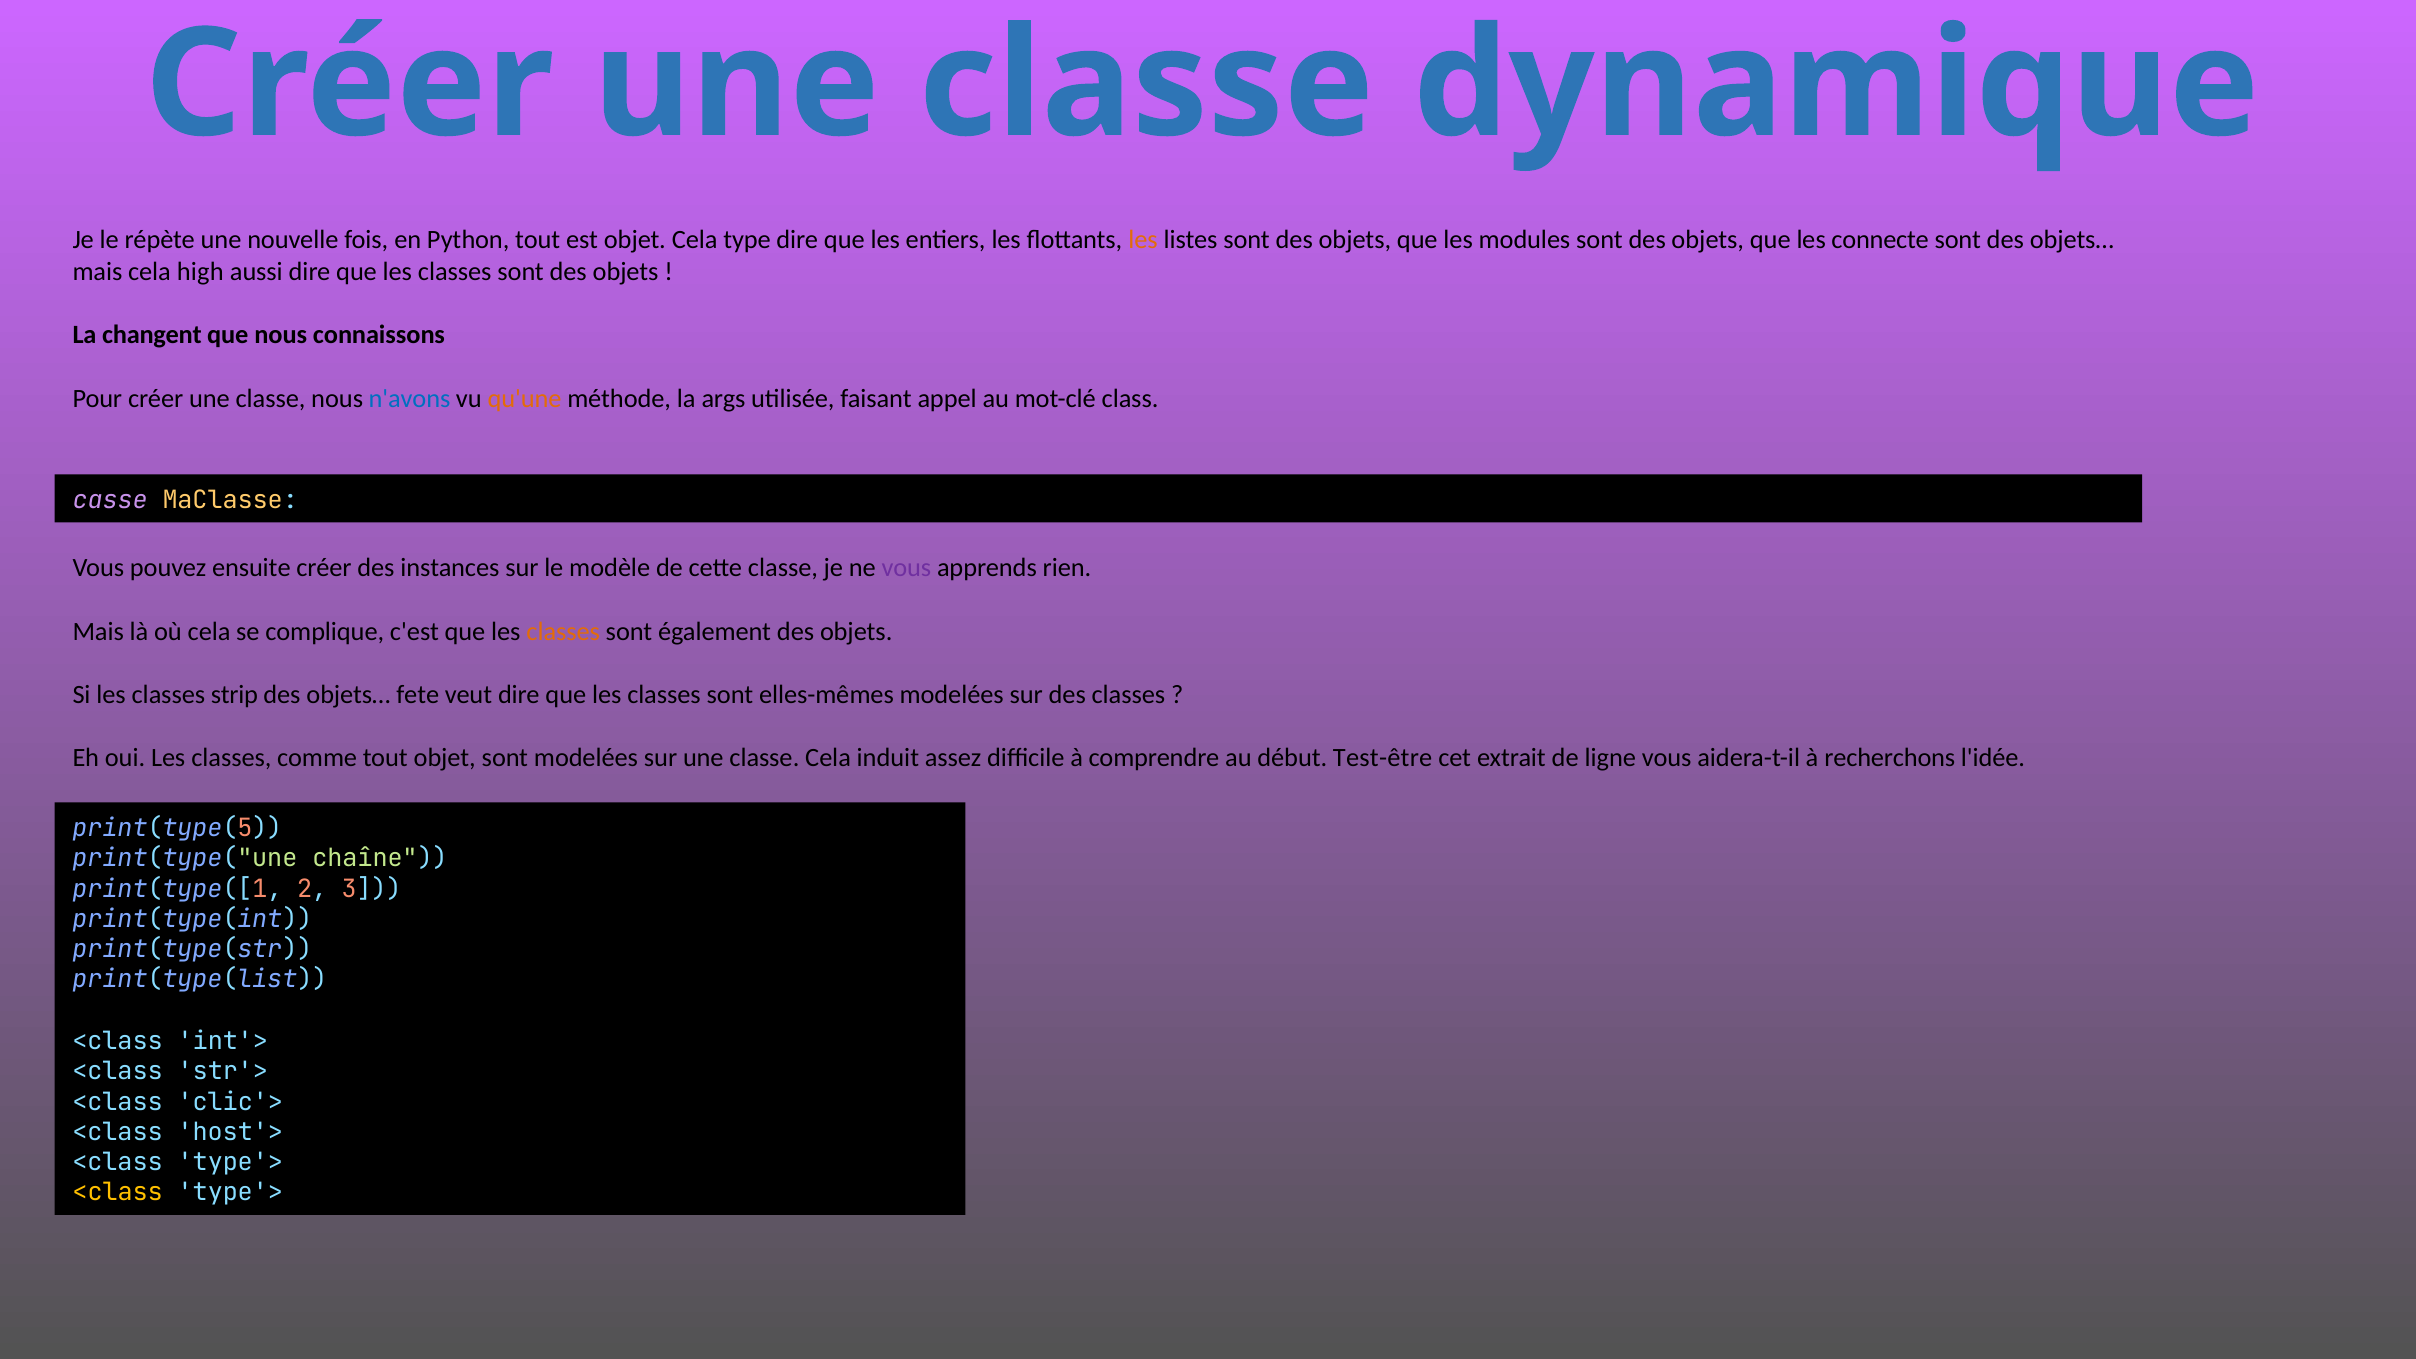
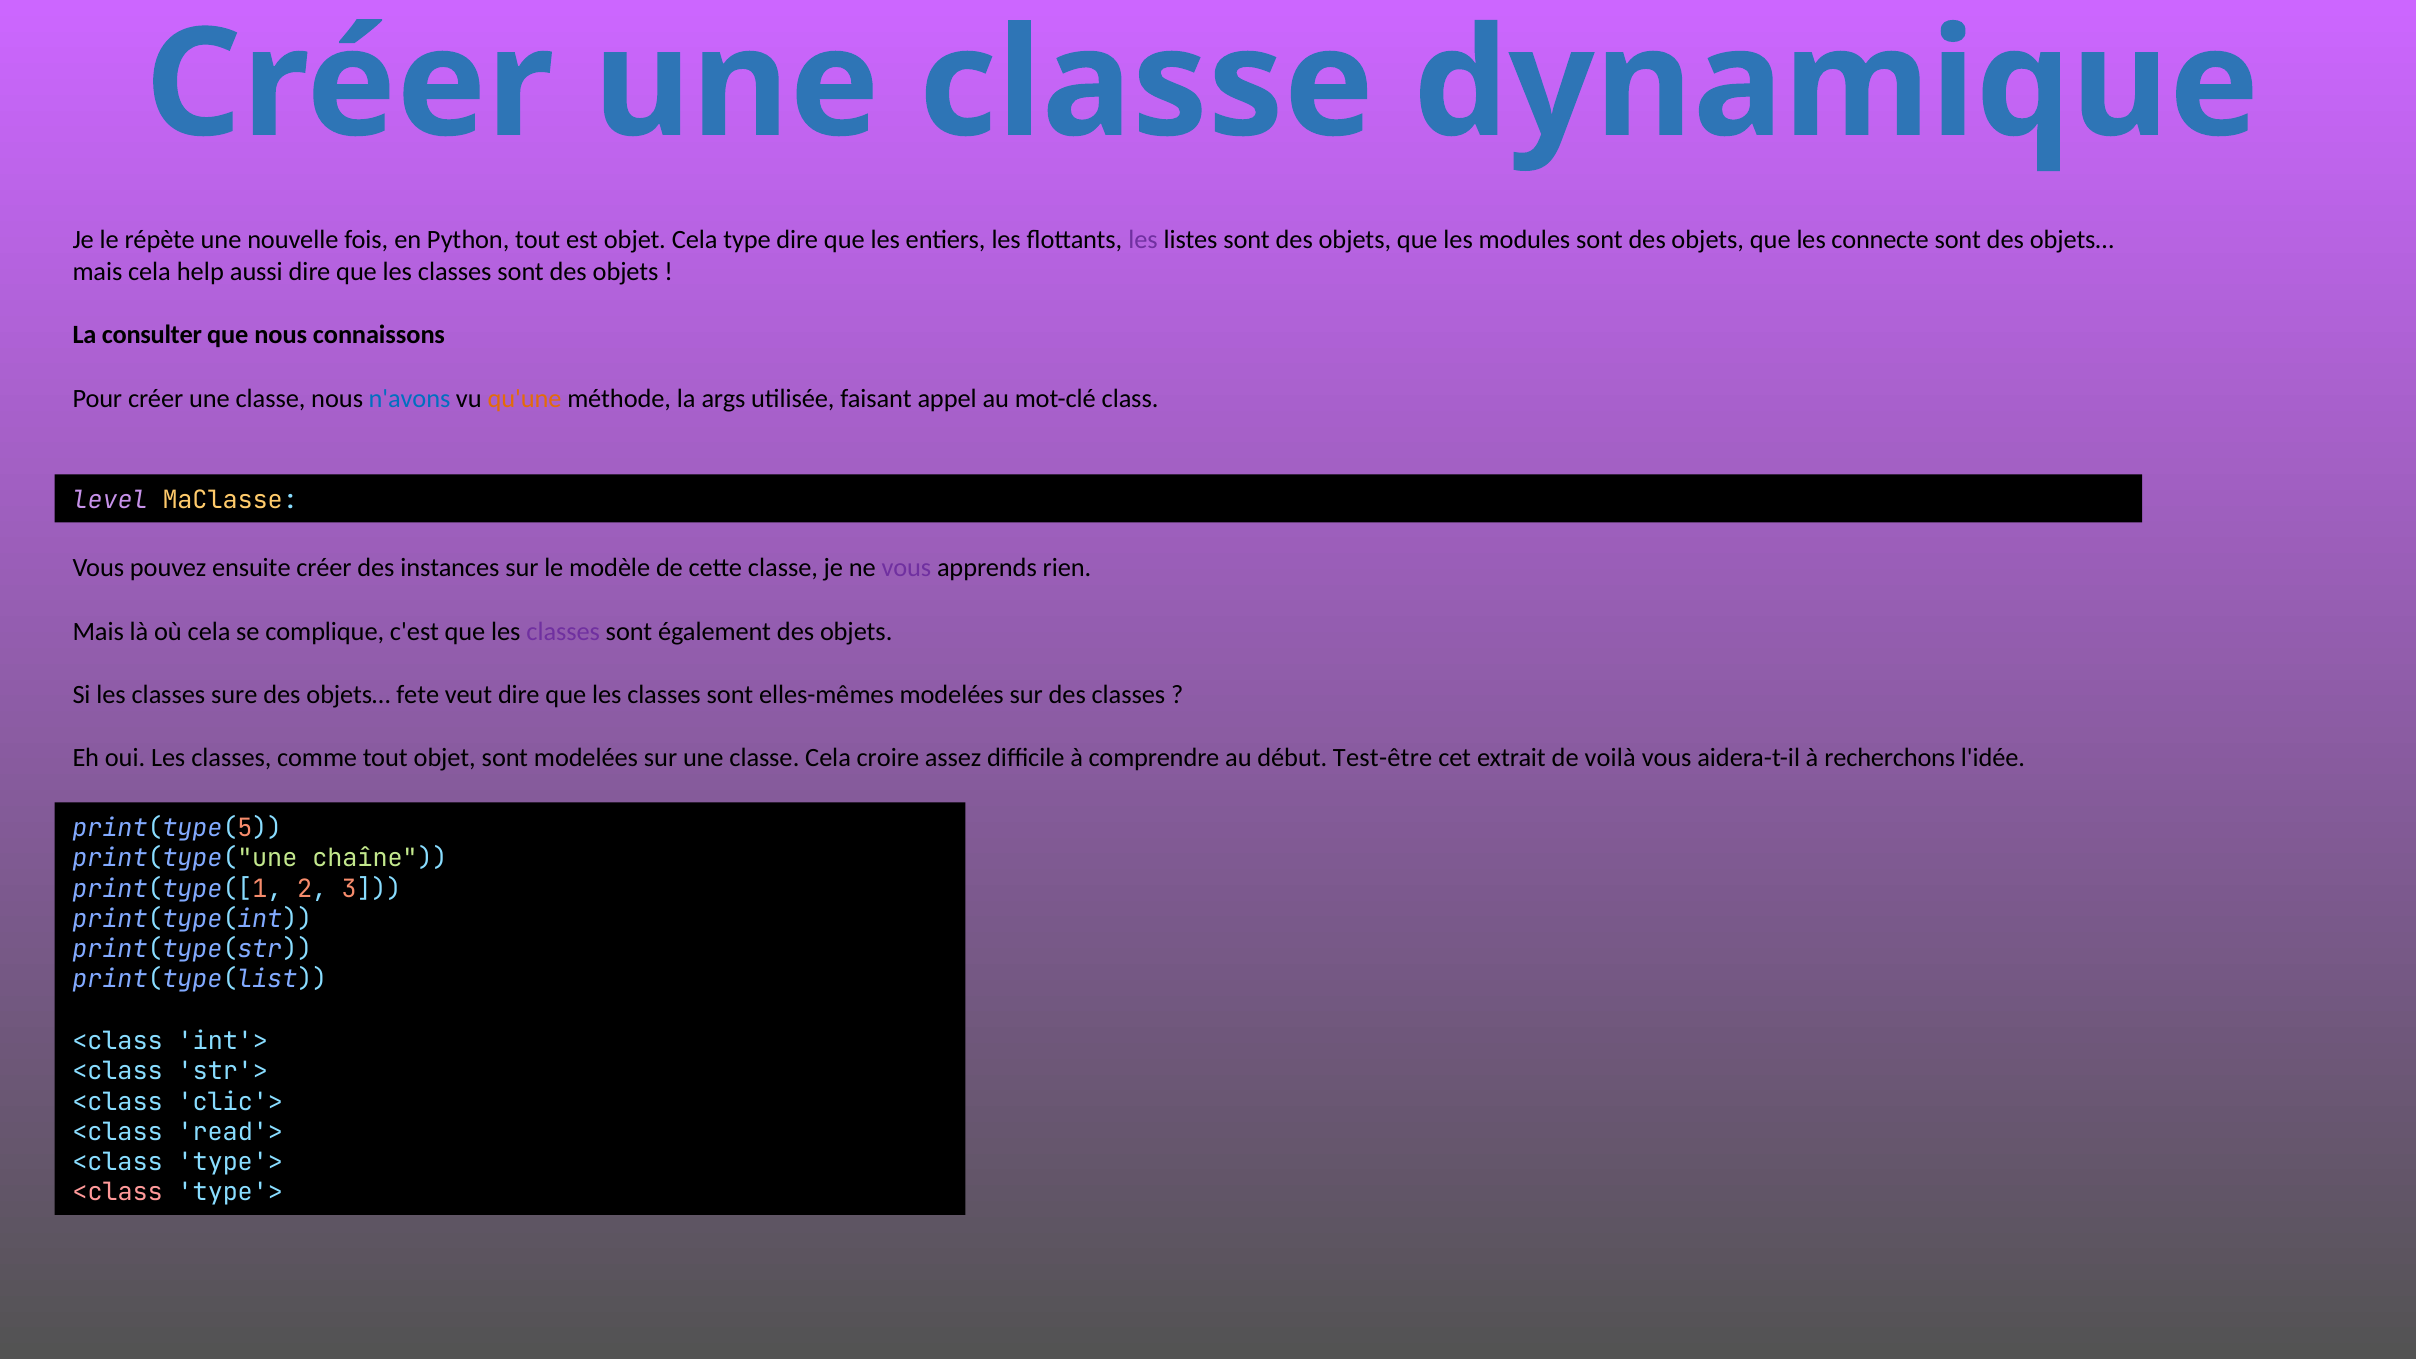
les colour: orange -> purple (1143, 240)
high: high -> help (200, 272)
changent: changent -> consulter (152, 335)
casse: casse -> level (110, 500)
classes colour: orange -> purple (563, 632)
strip: strip -> sure (234, 695)
induit: induit -> croire (888, 758)
ligne: ligne -> voilà (1610, 758)
host'>: host'> -> read'> (230, 1132)
<class colour: yellow -> pink (118, 1193)
